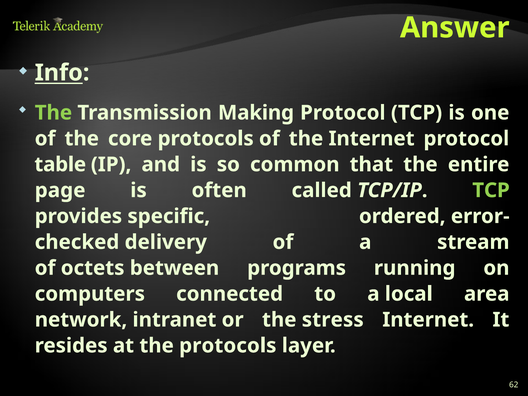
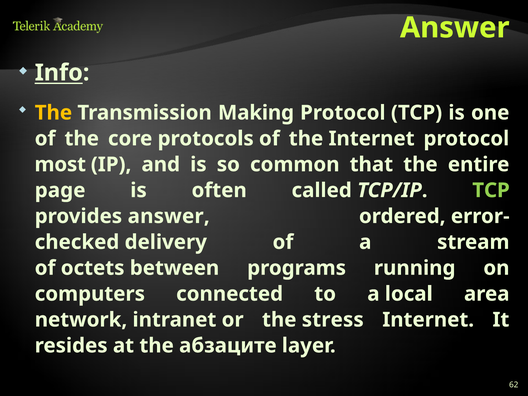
The colour: light green -> yellow (53, 113)
table: table -> most (60, 164)
provides specific: specific -> answer (169, 216)
the protocols: protocols -> абзаците (228, 346)
